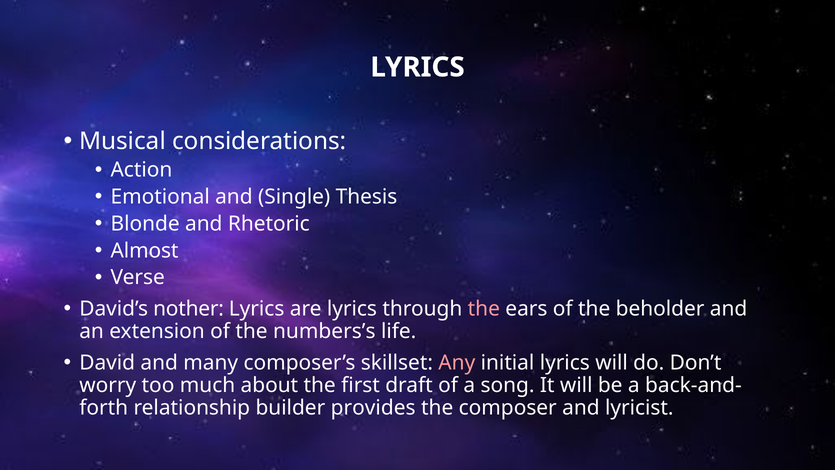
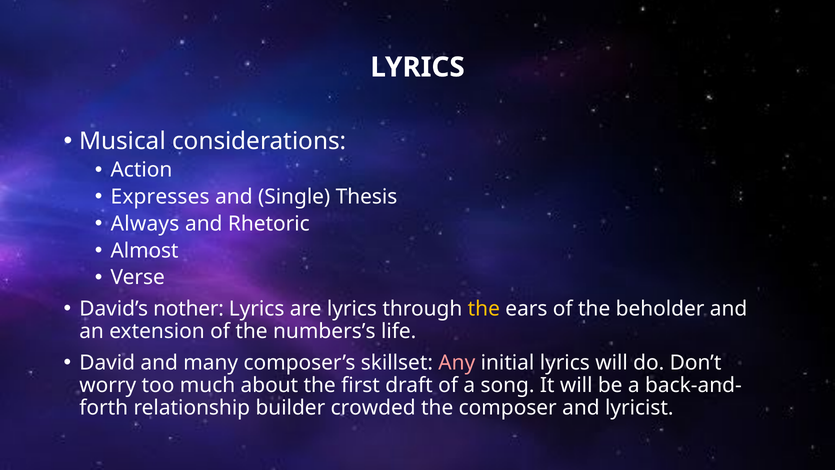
Emotional: Emotional -> Expresses (160, 197)
Blonde: Blonde -> Always (145, 224)
the colour: pink -> yellow (484, 309)
provides: provides -> crowded (373, 407)
